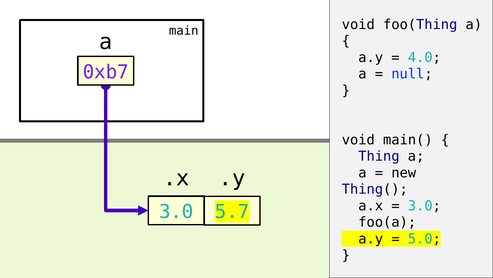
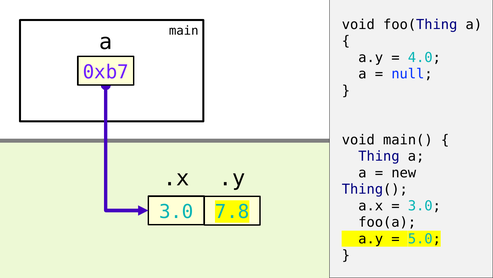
5.7: 5.7 -> 7.8 (232, 211)
